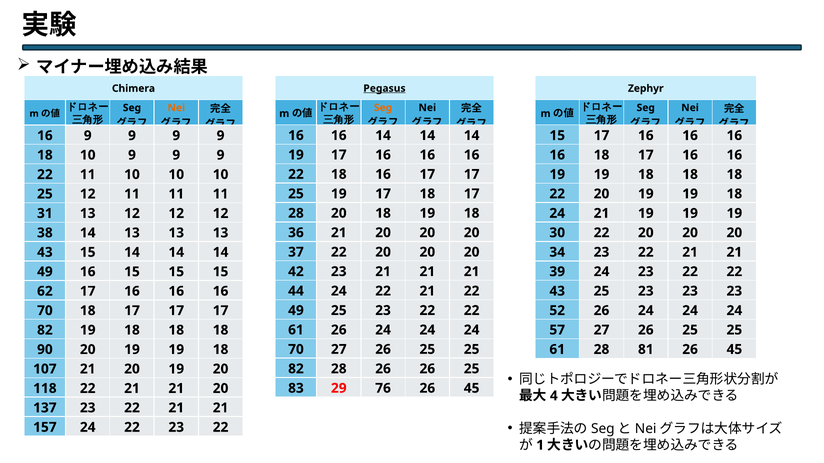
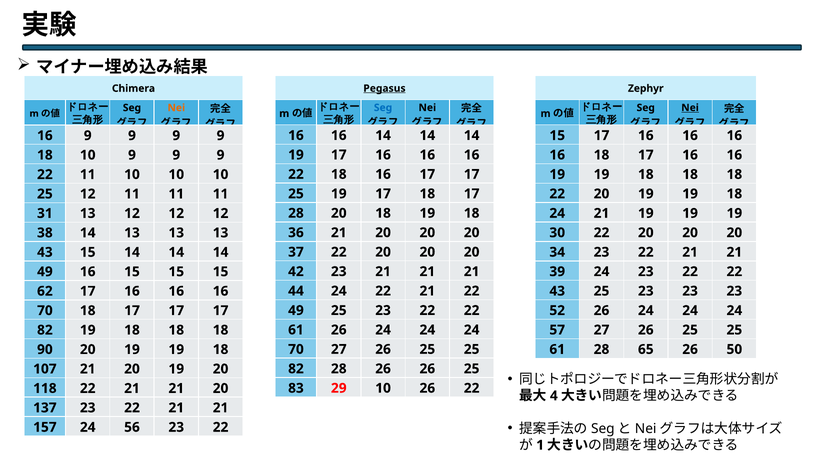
Seg colour: orange -> blue (383, 108)
Nei underline: none -> present (690, 108)
81: 81 -> 65 (646, 350)
45: 45 -> 50 (734, 350)
29 76: 76 -> 10 (383, 389)
45: 45 -> 22 (472, 389)
157 24 22: 22 -> 56 (132, 428)
